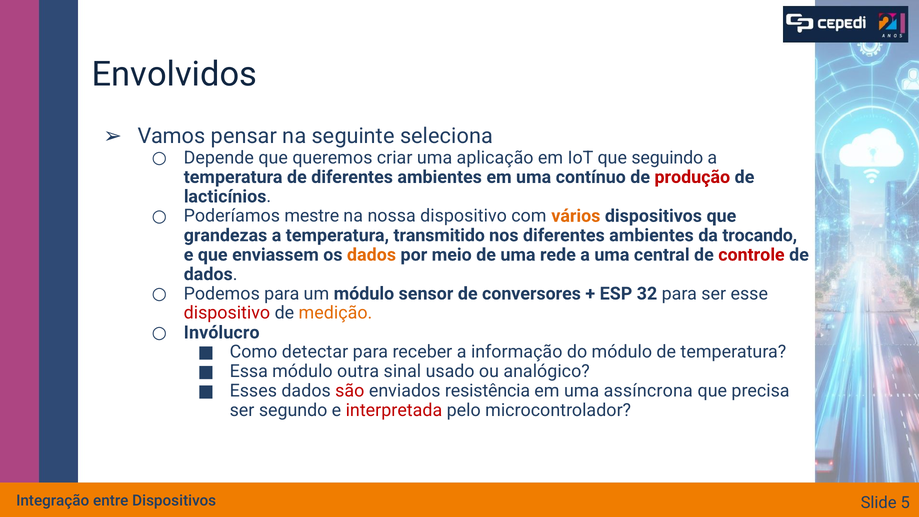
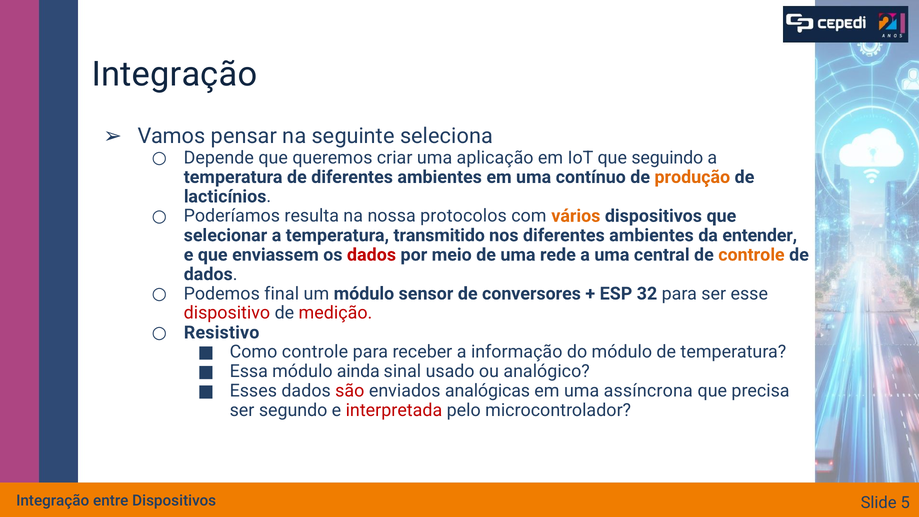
Envolvidos: Envolvidos -> Integração (174, 75)
produção colour: red -> orange (692, 177)
mestre: mestre -> resulta (312, 216)
nossa dispositivo: dispositivo -> protocolos (463, 216)
grandezas: grandezas -> selecionar (225, 235)
trocando: trocando -> entender (760, 235)
dados colour: orange -> red (371, 255)
controle colour: red -> orange (751, 255)
Podemos para: para -> final (282, 294)
medição colour: orange -> red (335, 313)
Invólucro: Invólucro -> Resistivo (222, 332)
Como detectar: detectar -> controle (315, 352)
outra: outra -> ainda (358, 371)
resistência: resistência -> analógicas (488, 391)
